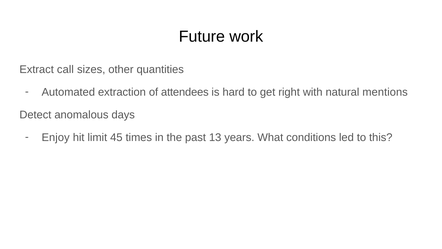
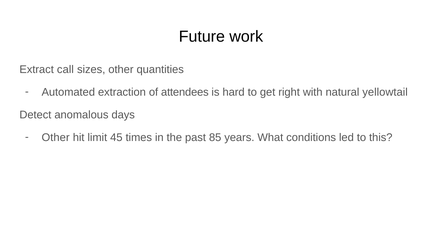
mentions: mentions -> yellowtail (385, 92)
Enjoy: Enjoy -> Other (56, 137)
13: 13 -> 85 (215, 137)
